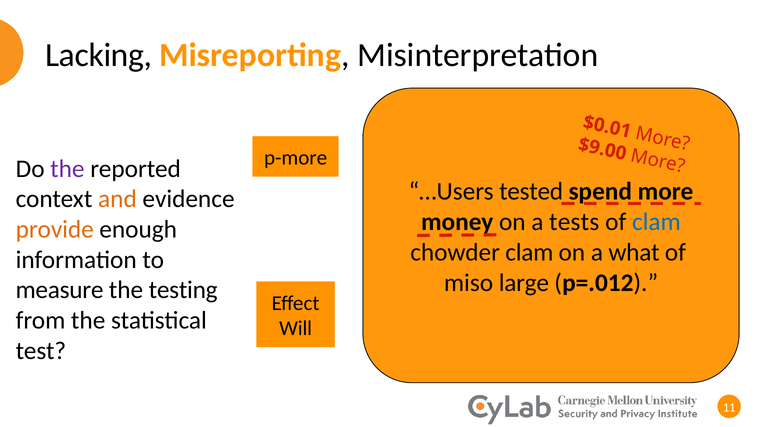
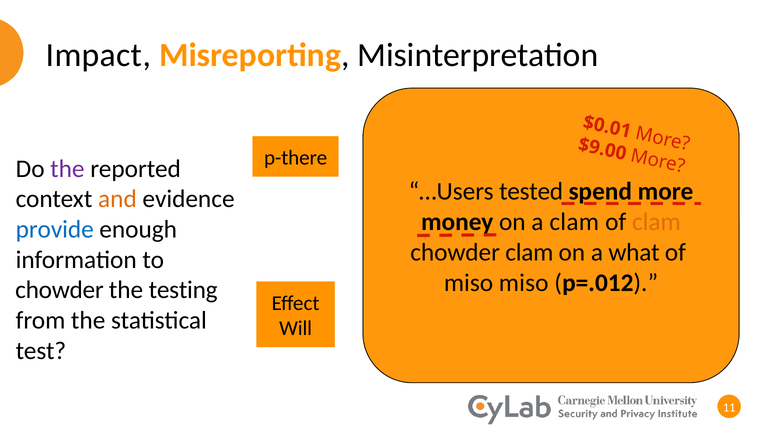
Lacking: Lacking -> Impact (98, 55)
p-more: p-more -> p-there (296, 158)
a tests: tests -> clam (574, 222)
clam colour: blue -> orange (656, 222)
provide colour: orange -> blue (55, 229)
miso large: large -> miso (524, 283)
measure: measure -> chowder (59, 290)
